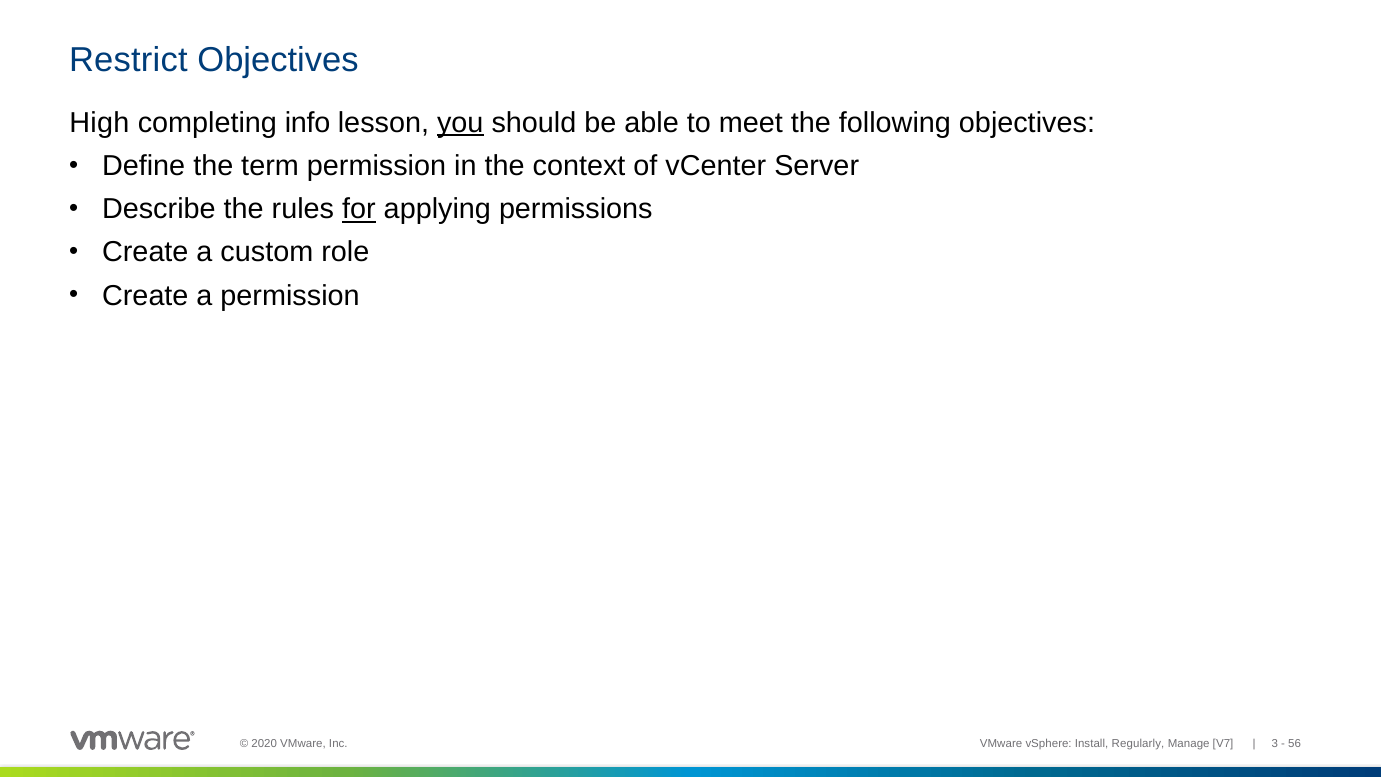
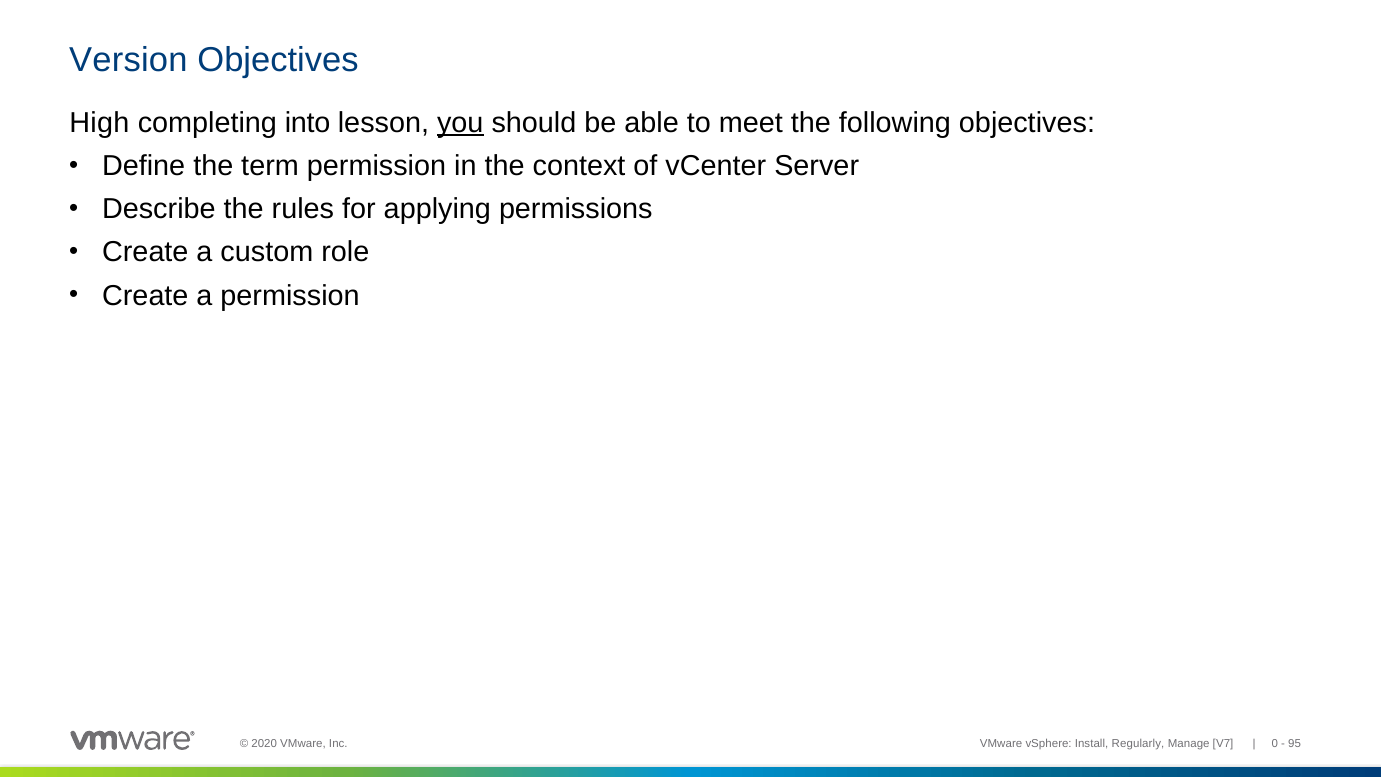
Restrict: Restrict -> Version (128, 60)
info: info -> into (308, 123)
for underline: present -> none (359, 209)
3: 3 -> 0 (1275, 743)
56: 56 -> 95 (1295, 743)
